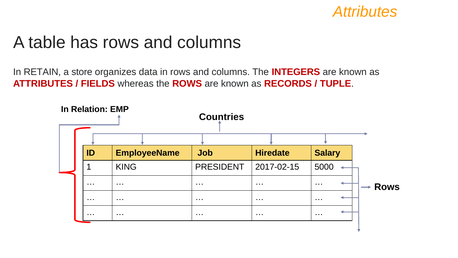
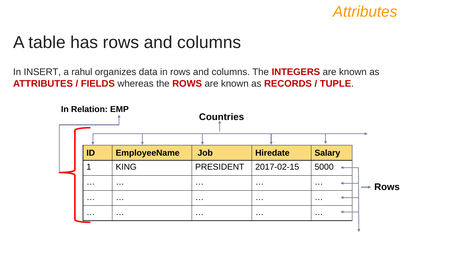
RETAIN: RETAIN -> INSERT (42, 72)
store: store -> rahul (82, 72)
